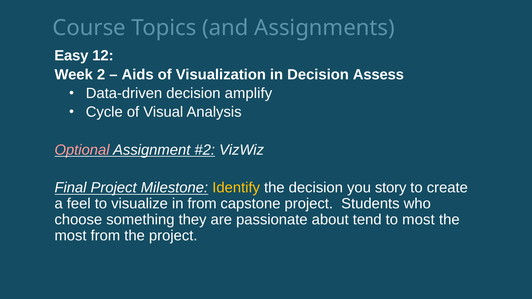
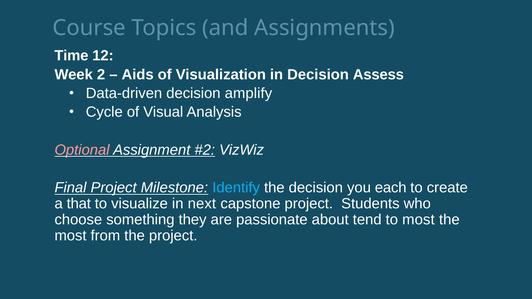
Easy: Easy -> Time (71, 56)
Identify colour: yellow -> light blue (236, 188)
story: story -> each (391, 188)
feel: feel -> that (79, 204)
in from: from -> next (202, 204)
